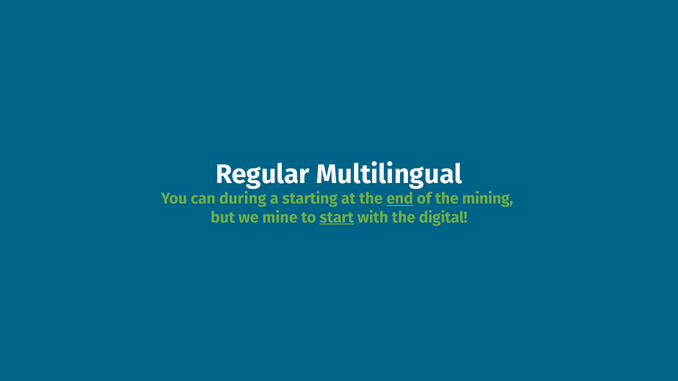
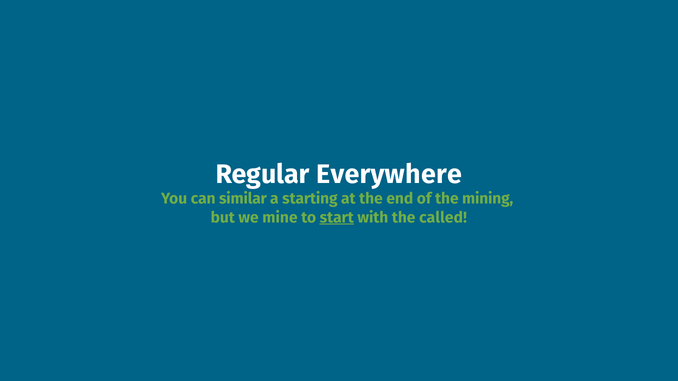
Multilingual: Multilingual -> Everywhere (389, 174)
during: during -> similar (243, 199)
end underline: present -> none (400, 199)
digital: digital -> called (443, 218)
